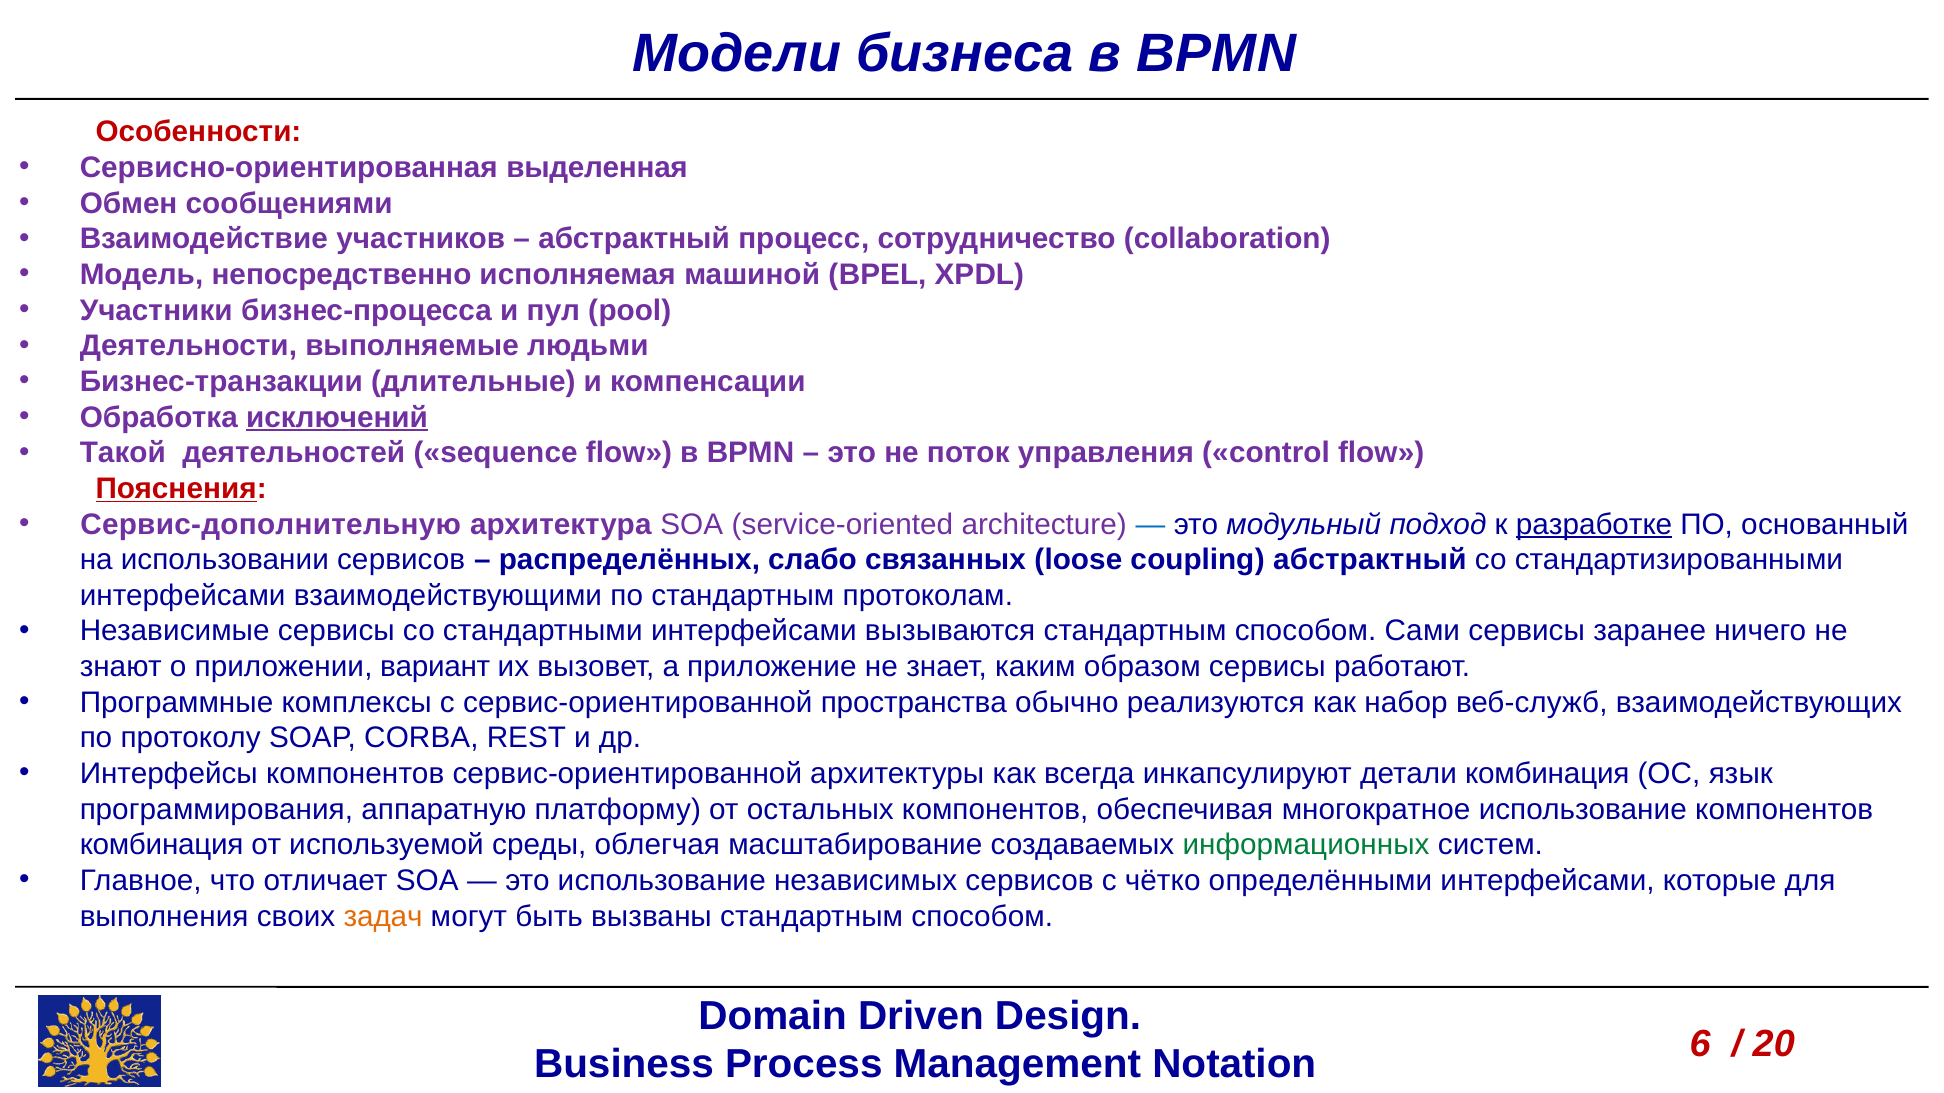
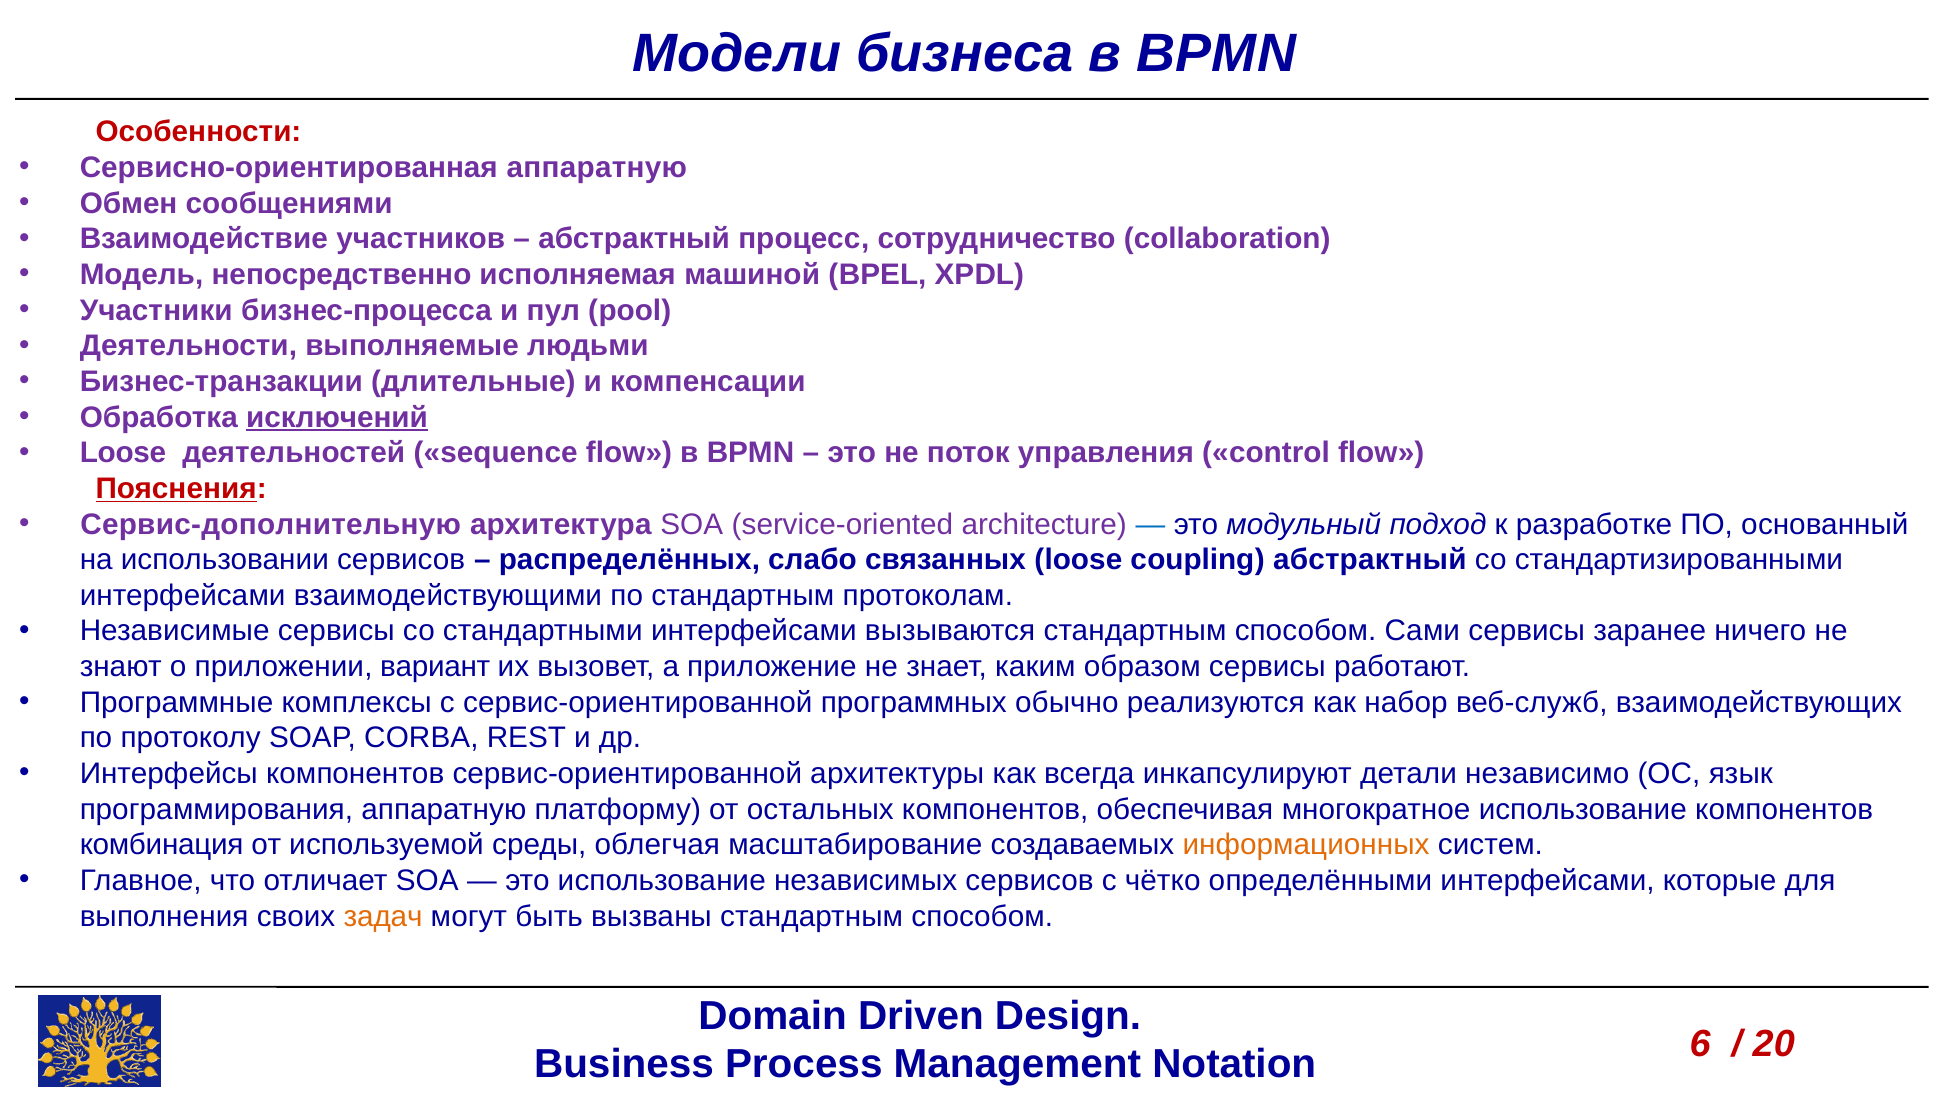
Сервисно-ориентированная выделенная: выделенная -> аппаратную (597, 168)
Такой: Такой -> Loose (123, 453)
разработке underline: present -> none (1594, 524)
пространства: пространства -> программных (914, 703)
детали комбинация: комбинация -> независимо (1547, 774)
информационных colour: green -> orange (1306, 845)
